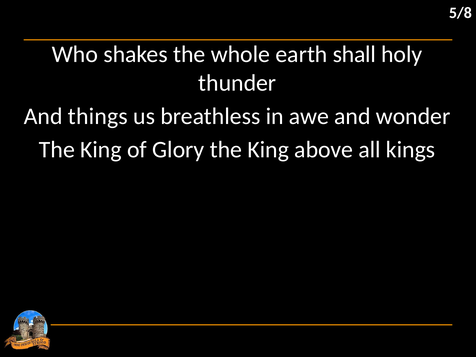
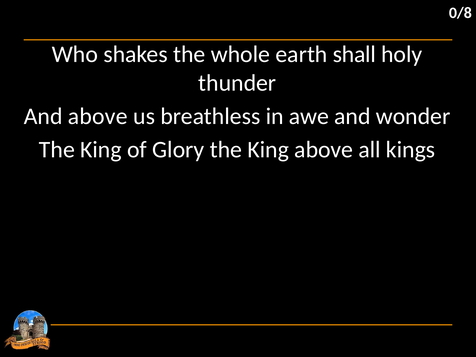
5/8: 5/8 -> 0/8 (460, 13)
And things: things -> above (98, 116)
